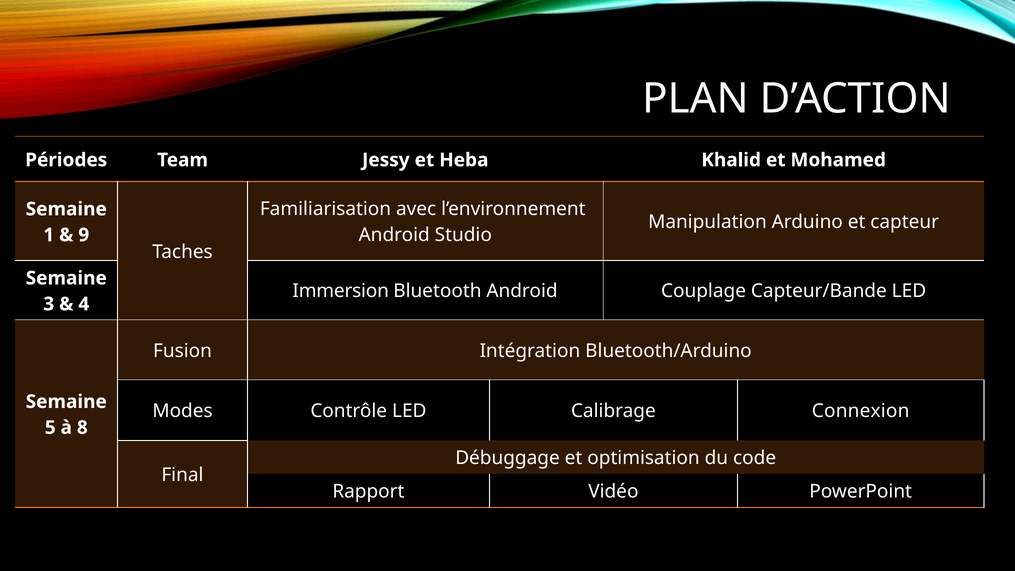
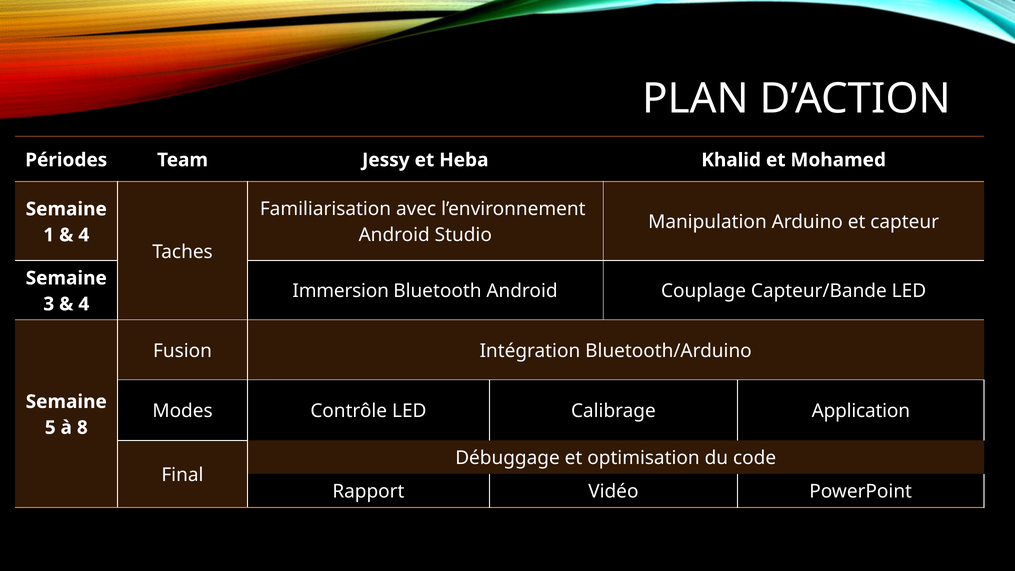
9: 9 -> 4 (84, 235)
Connexion: Connexion -> Application (861, 411)
